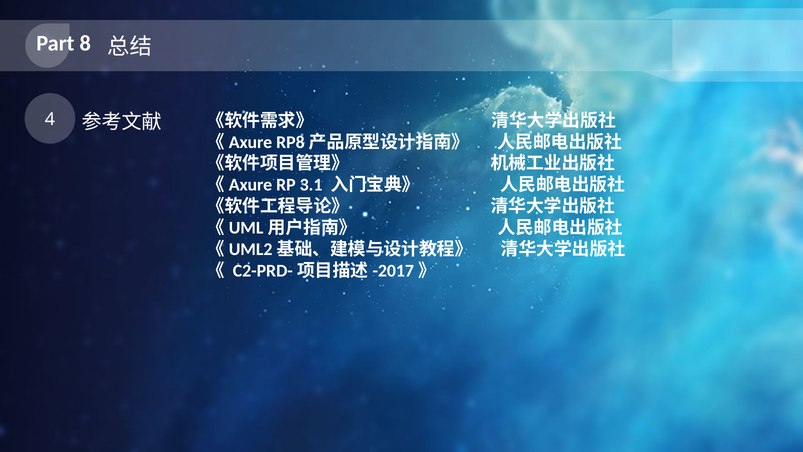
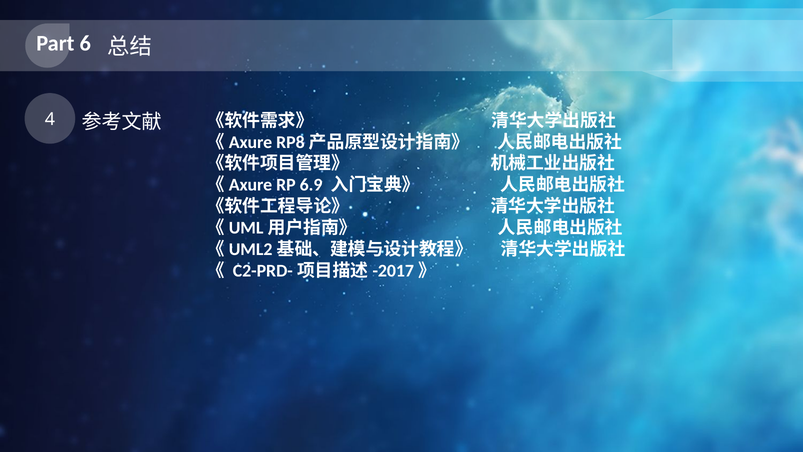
8: 8 -> 6 (85, 44)
3.1: 3.1 -> 6.9 (311, 185)
